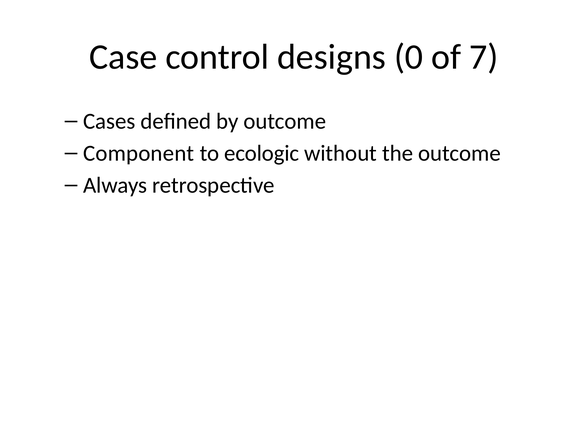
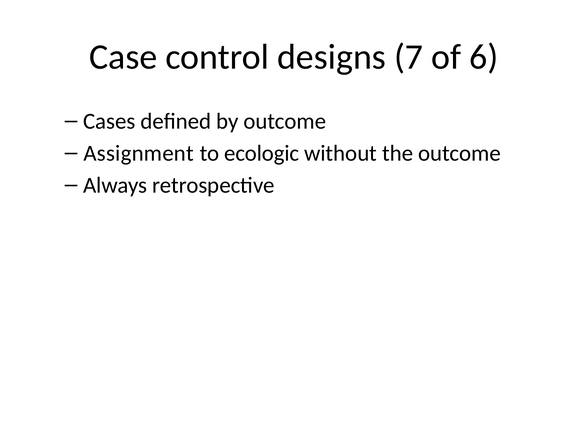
0: 0 -> 7 (409, 57)
7: 7 -> 6 (484, 57)
Component: Component -> Assignment (139, 153)
